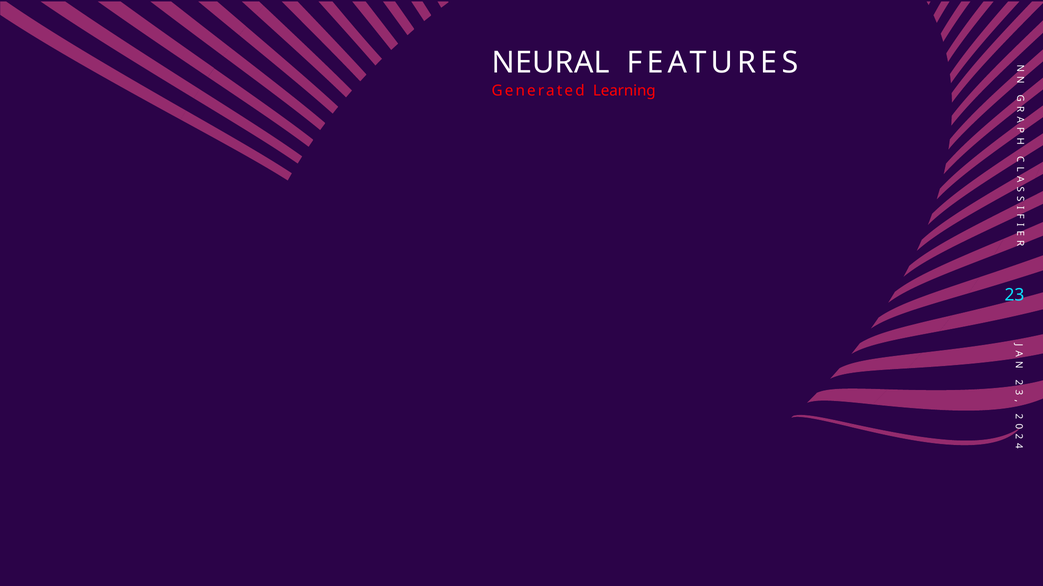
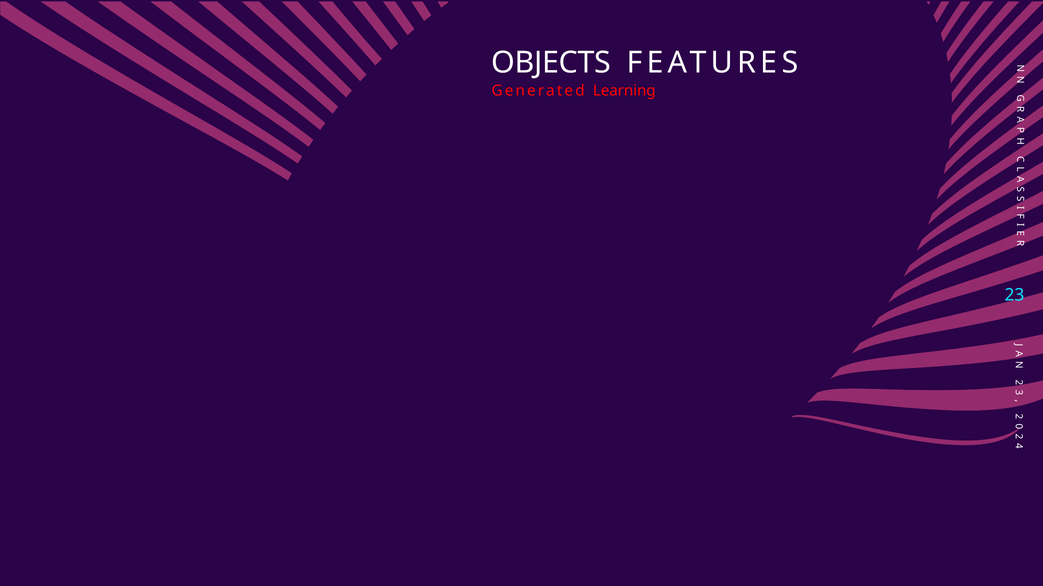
NEURAL: NEURAL -> OBJECTS (551, 63)
